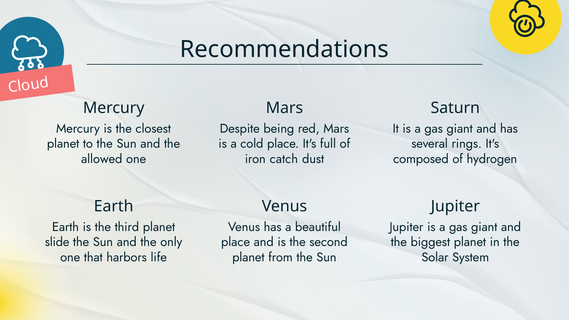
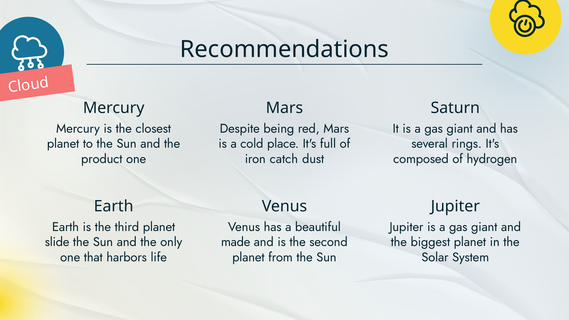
allowed: allowed -> product (102, 159)
place: place -> made (236, 242)
